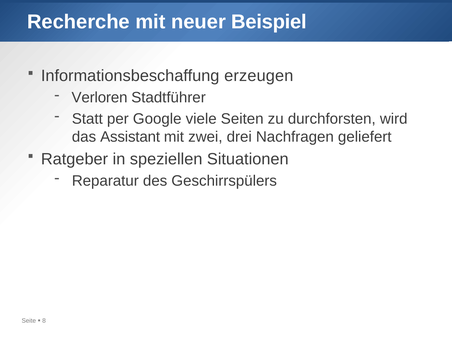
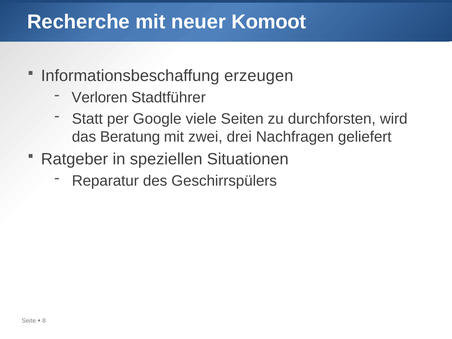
Beispiel: Beispiel -> Komoot (269, 22)
Assistant: Assistant -> Beratung (130, 137)
